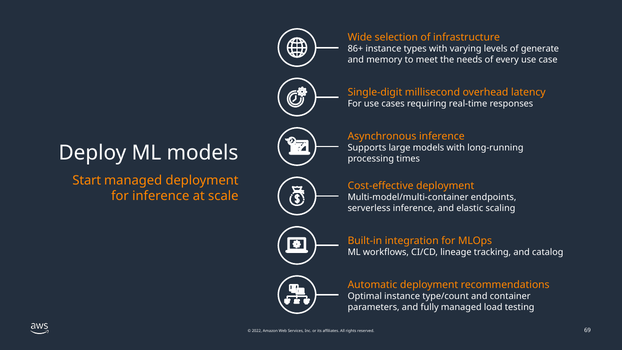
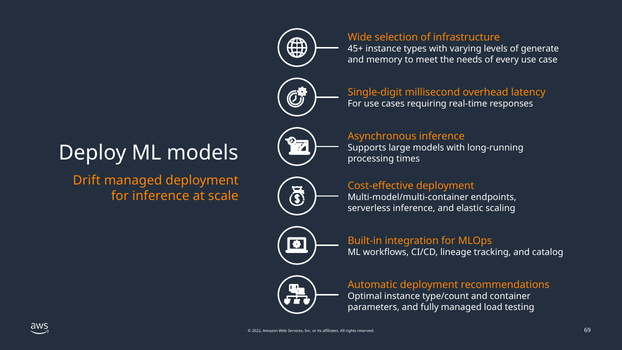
86+: 86+ -> 45+ (355, 49)
Start: Start -> Drift (87, 180)
